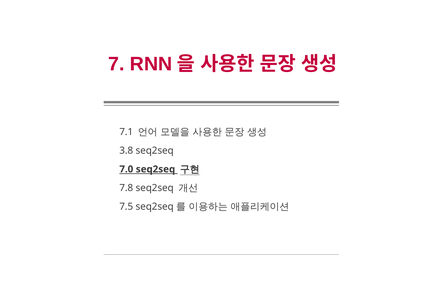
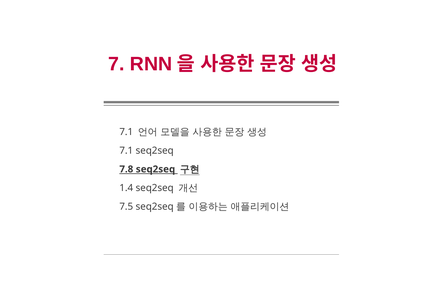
3.8: 3.8 -> 7.1 (126, 151)
7.0: 7.0 -> 7.8 (126, 169)
7.8: 7.8 -> 1.4 (126, 188)
